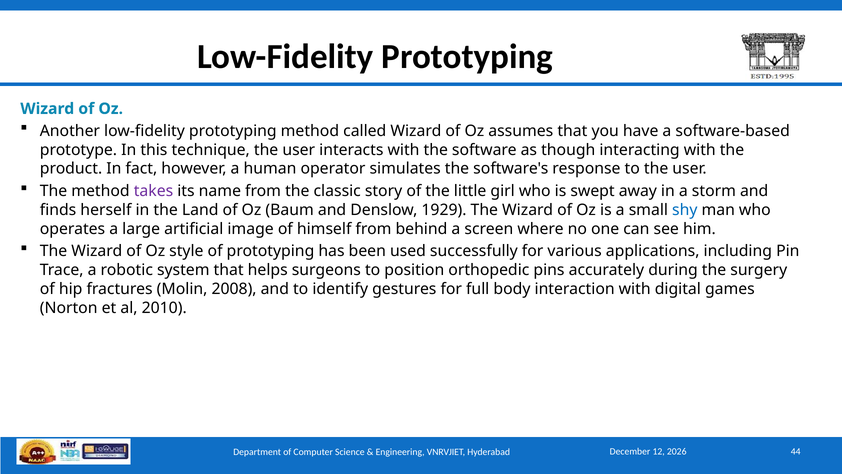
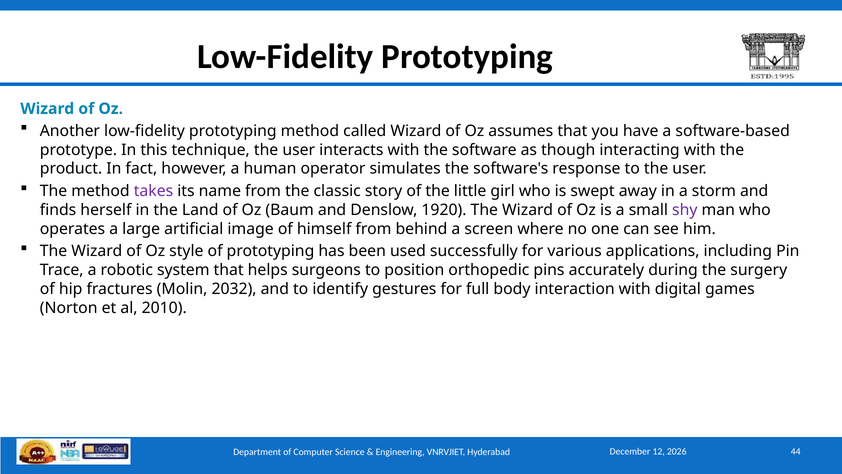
1929: 1929 -> 1920 (444, 210)
shy colour: blue -> purple (685, 210)
2008: 2008 -> 2032 (234, 289)
